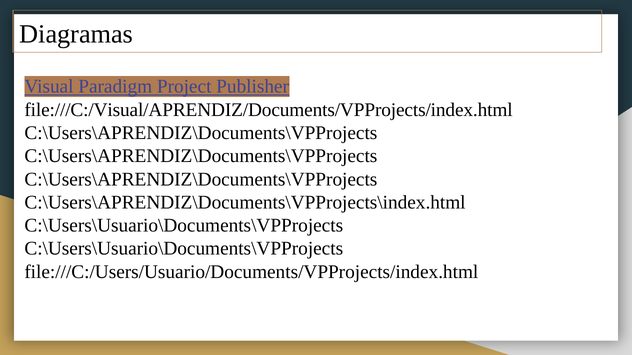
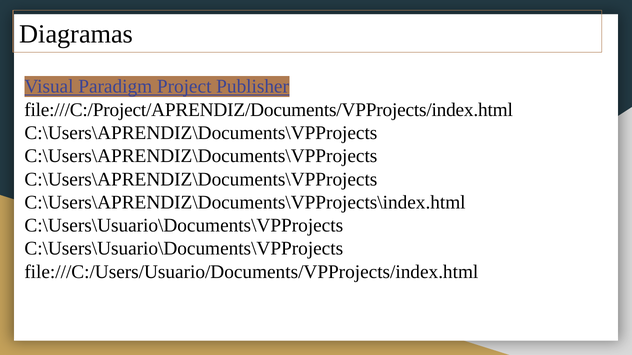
file:///C:/Visual/APRENDIZ/Documents/VPProjects/index.html: file:///C:/Visual/APRENDIZ/Documents/VPProjects/index.html -> file:///C:/Project/APRENDIZ/Documents/VPProjects/index.html (269, 110)
